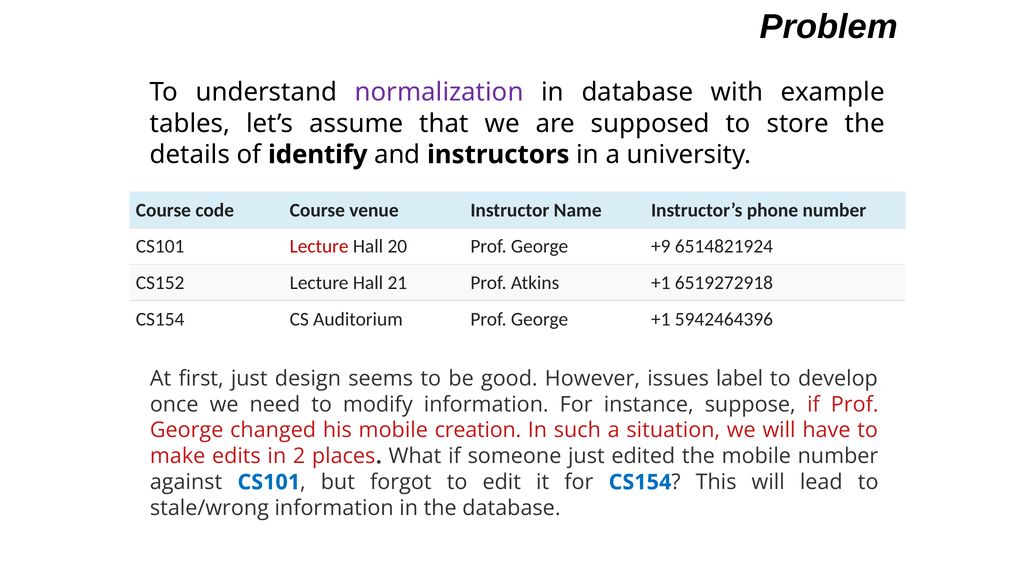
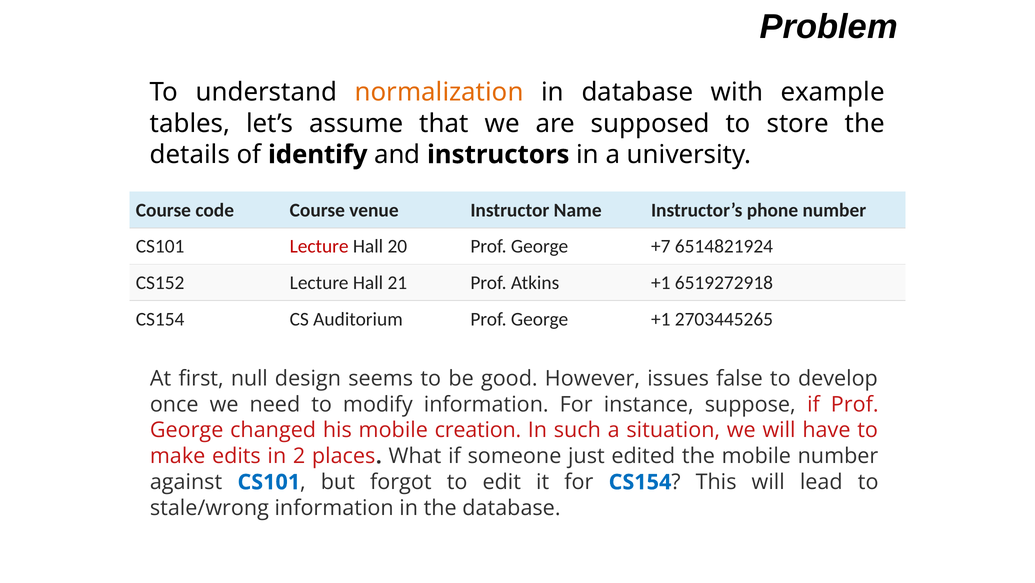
normalization colour: purple -> orange (439, 92)
+9: +9 -> +7 (661, 246)
5942464396: 5942464396 -> 2703445265 (724, 319)
first just: just -> null (249, 378)
label: label -> false (739, 378)
